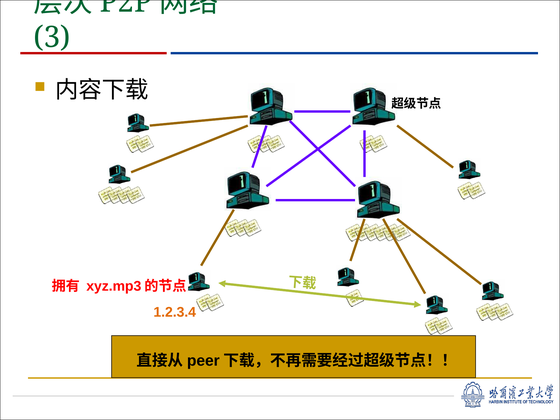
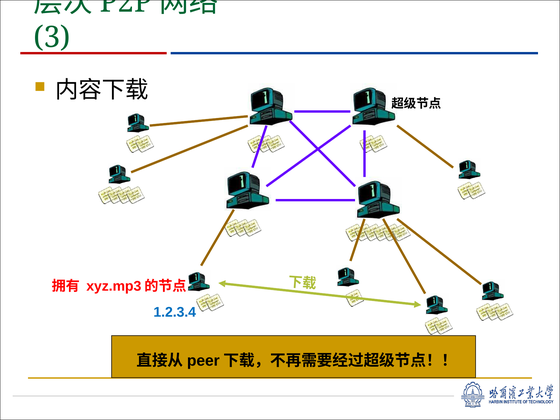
1.2.3.4 colour: orange -> blue (175, 312)
